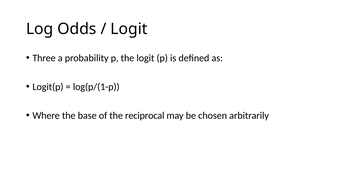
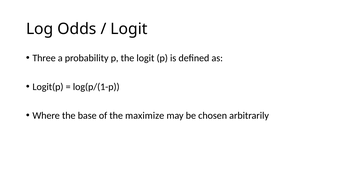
reciprocal: reciprocal -> maximize (145, 115)
